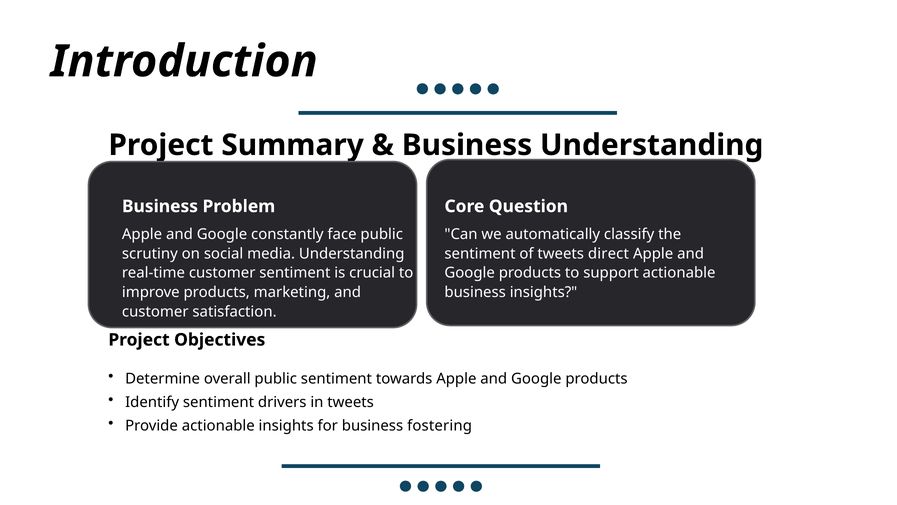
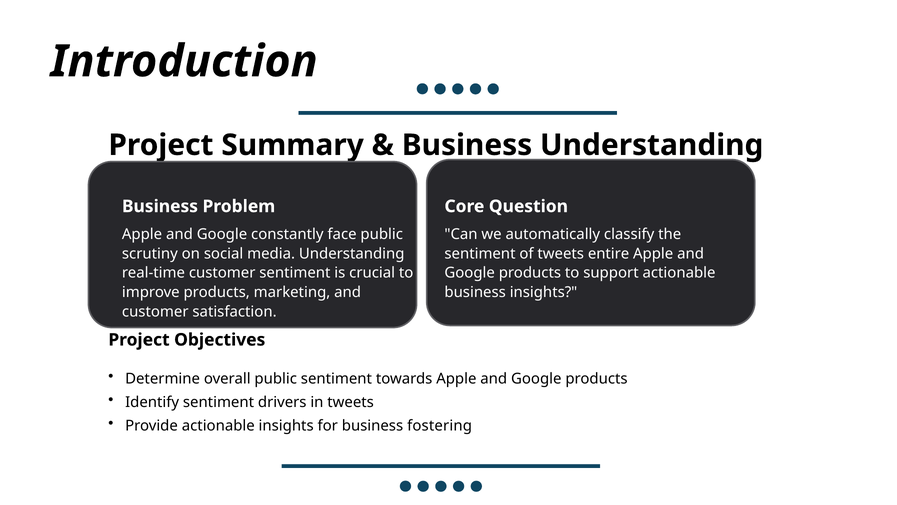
direct: direct -> entire (609, 253)
